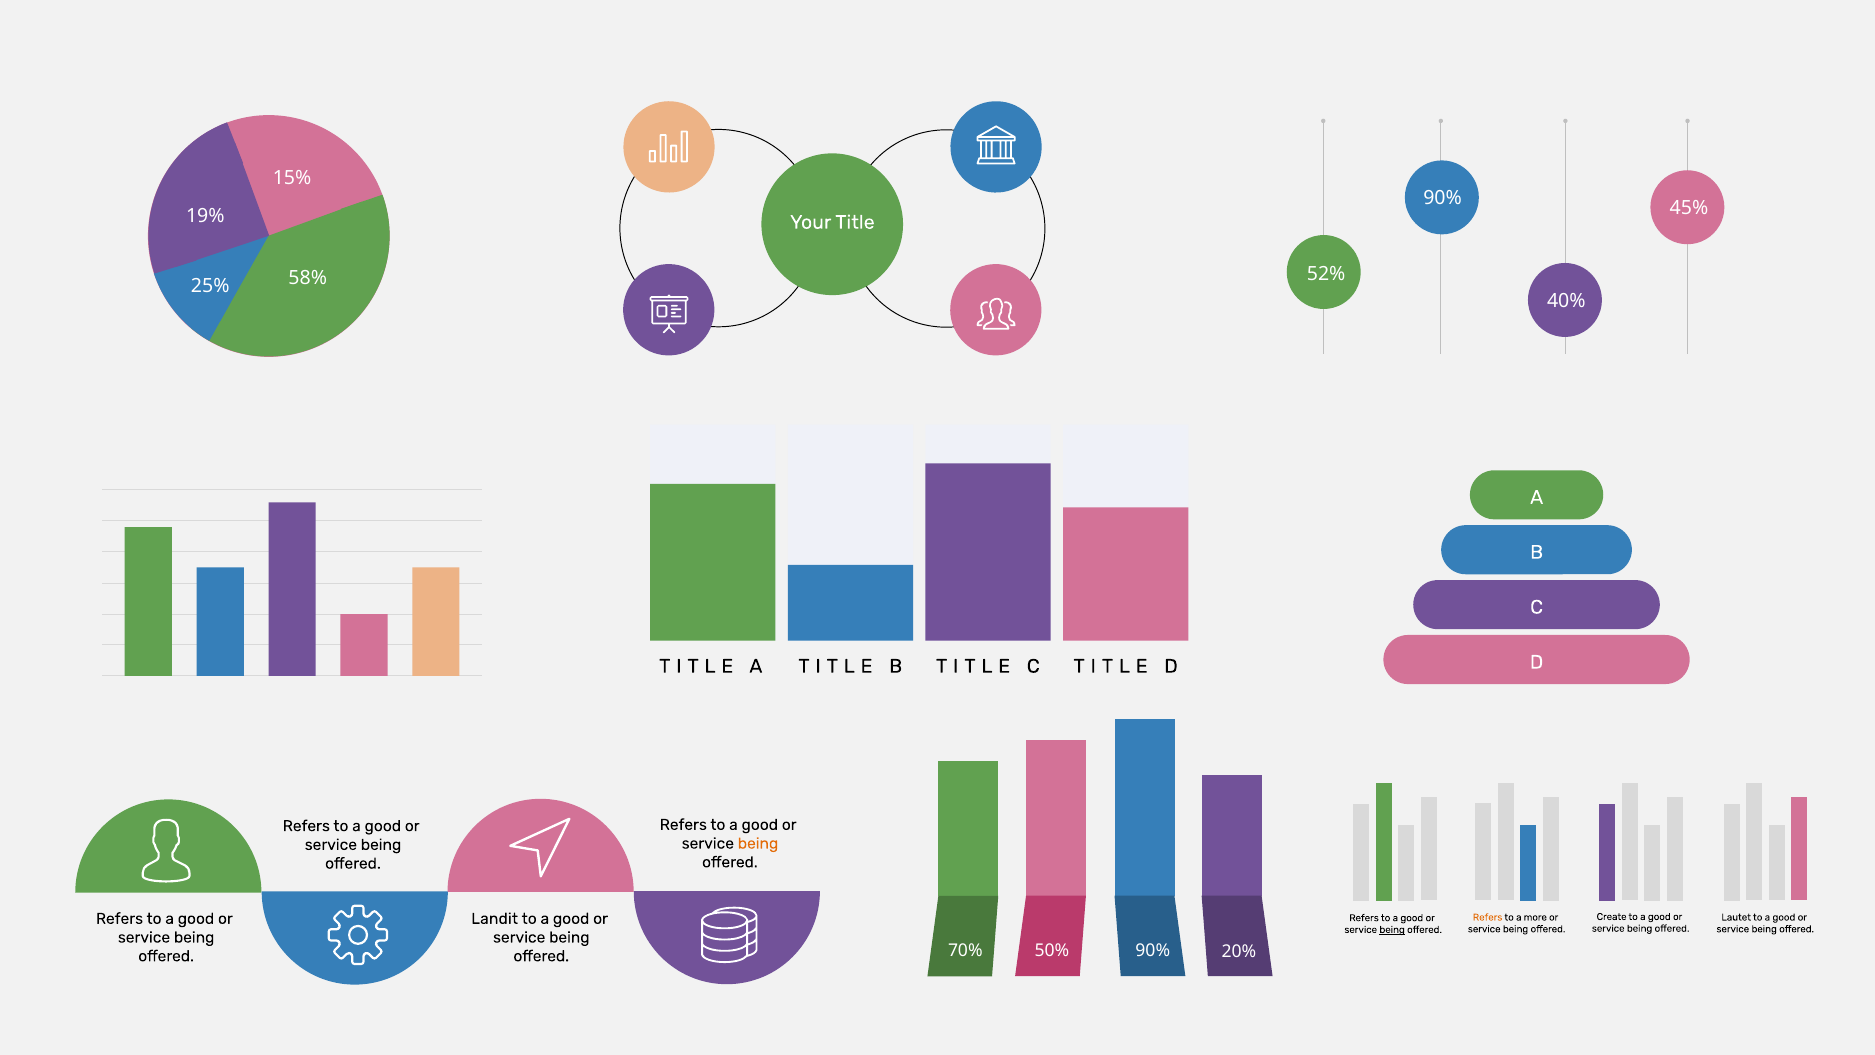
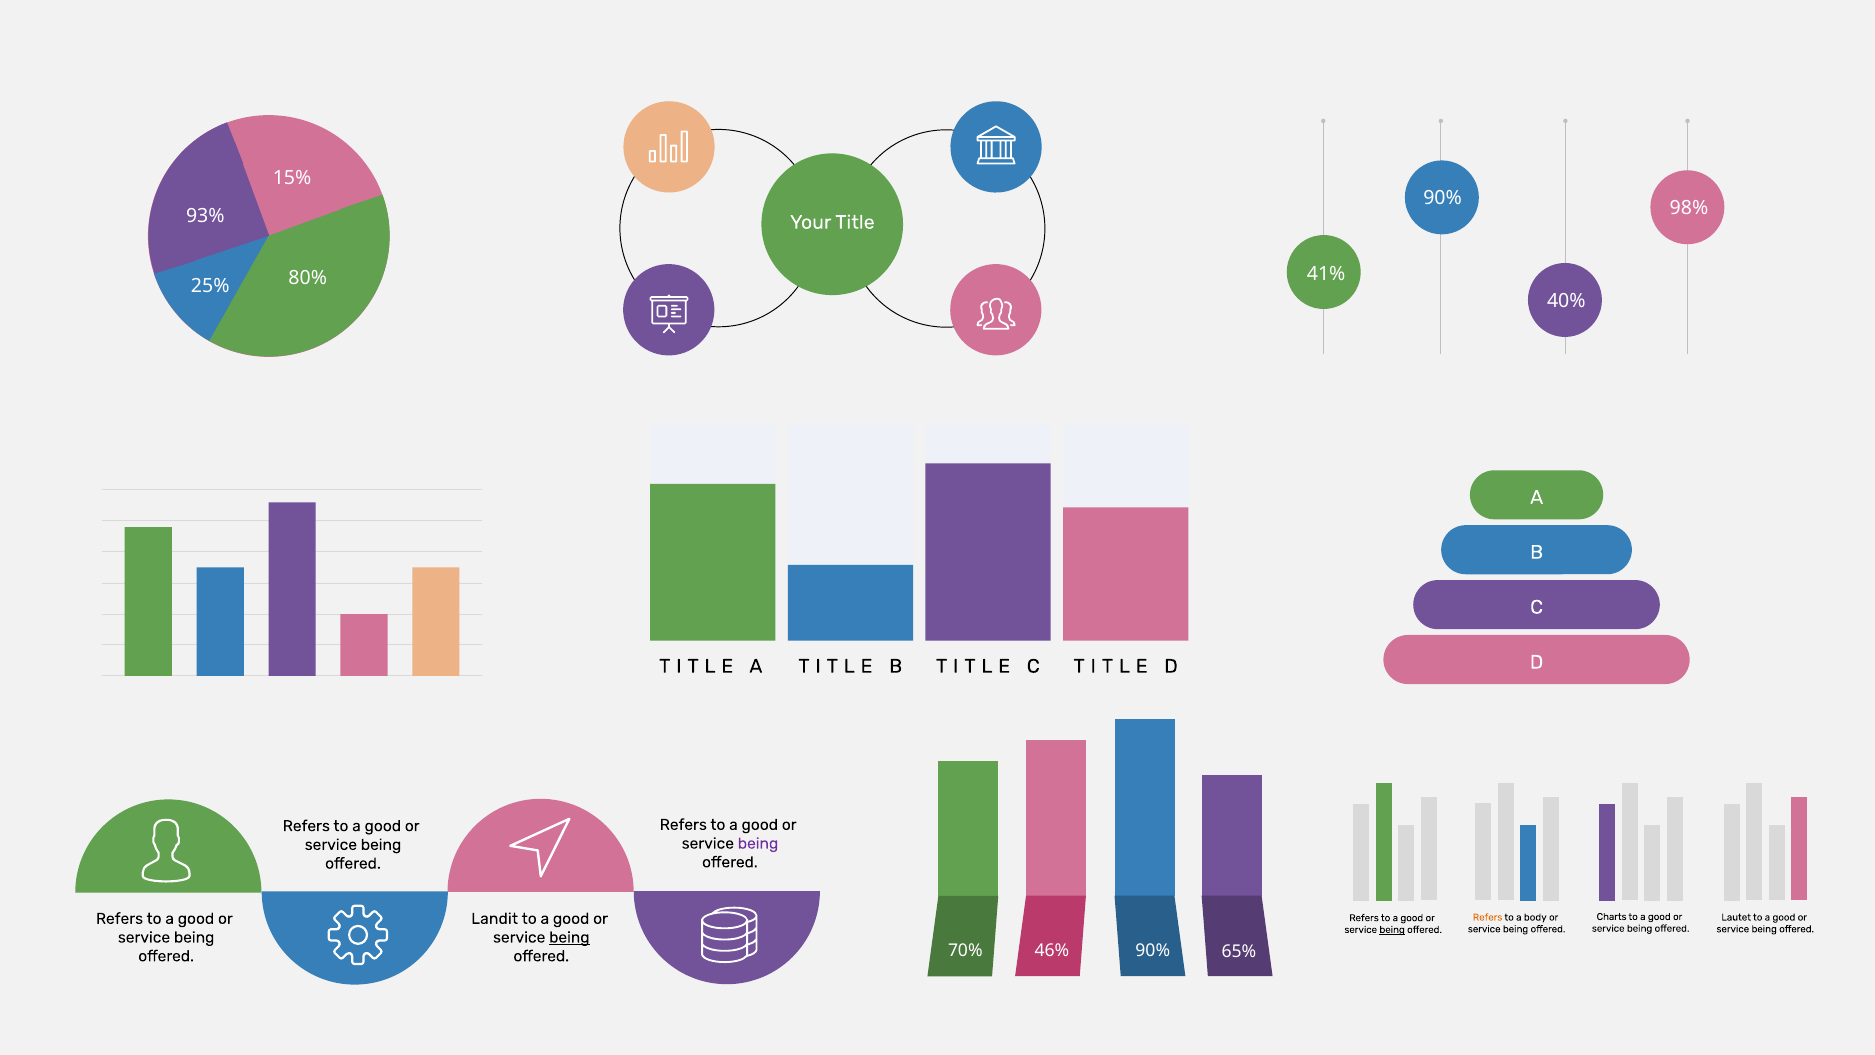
45%: 45% -> 98% (1689, 208)
19%: 19% -> 93% (205, 216)
52%: 52% -> 41% (1326, 274)
58%: 58% -> 80% (308, 278)
being colour: orange -> purple (758, 843)
Create: Create -> Charts (1612, 917)
more: more -> body (1535, 917)
being underline: none -> present (569, 937)
50%: 50% -> 46% (1052, 951)
20%: 20% -> 65% (1239, 951)
